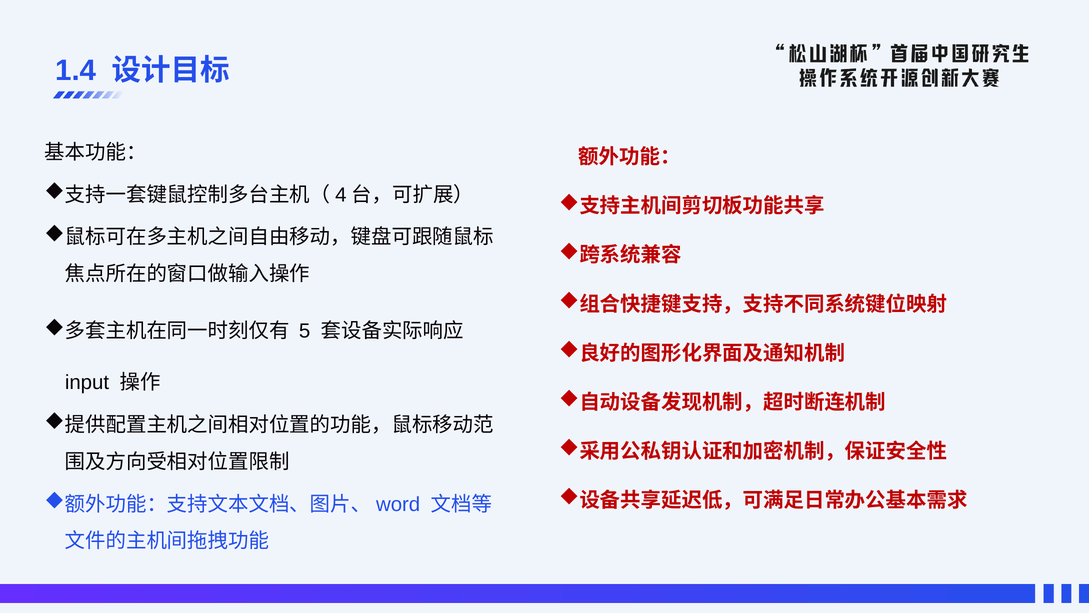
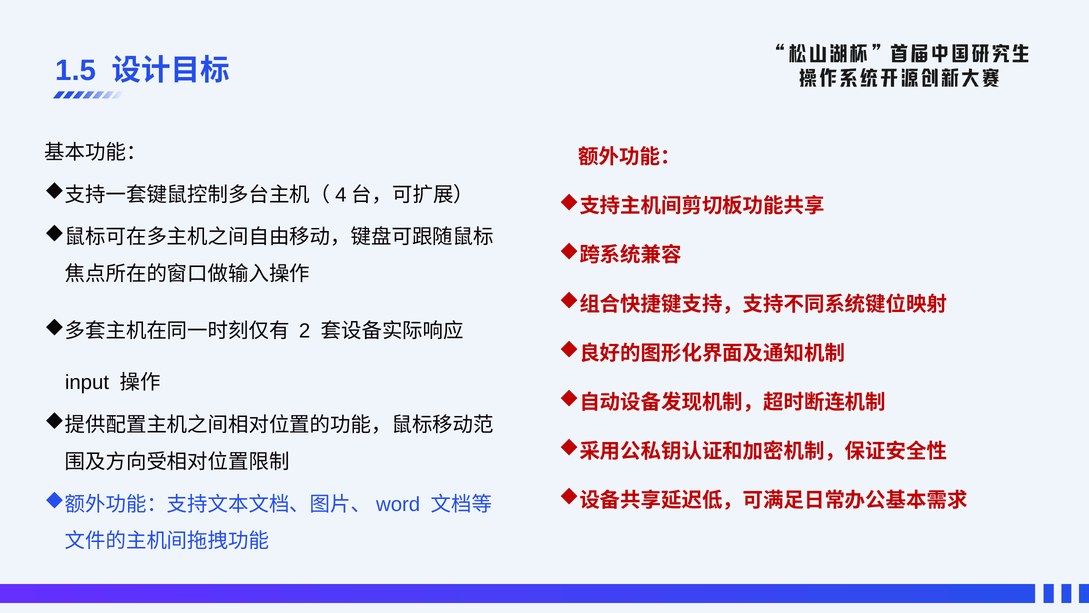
1.4: 1.4 -> 1.5 (76, 71)
5: 5 -> 2 (305, 331)
